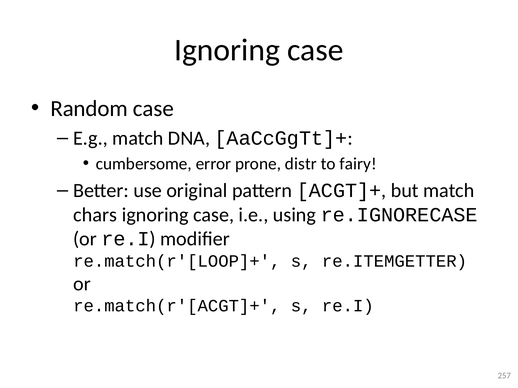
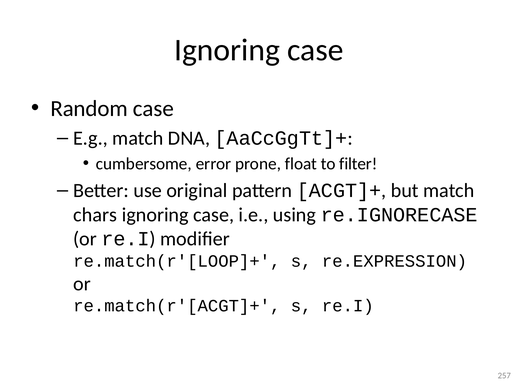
distr: distr -> float (301, 164)
fairy: fairy -> filter (358, 164)
re.ITEMGETTER: re.ITEMGETTER -> re.EXPRESSION (394, 261)
